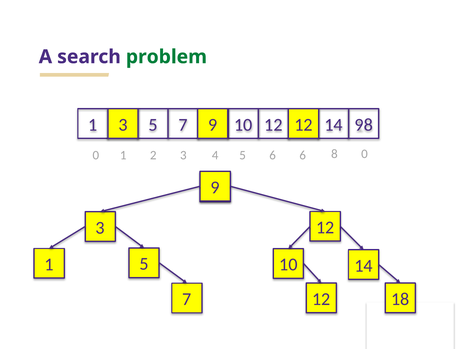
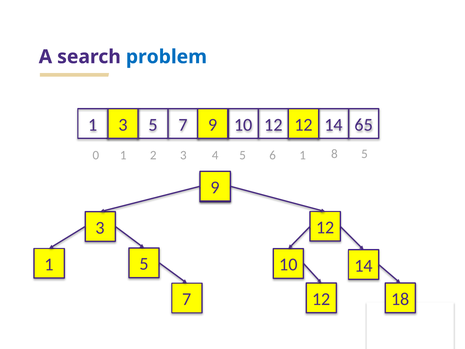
problem colour: green -> blue (166, 57)
98: 98 -> 65 (364, 125)
6 6: 6 -> 1 (303, 155)
8 0: 0 -> 5 (364, 154)
